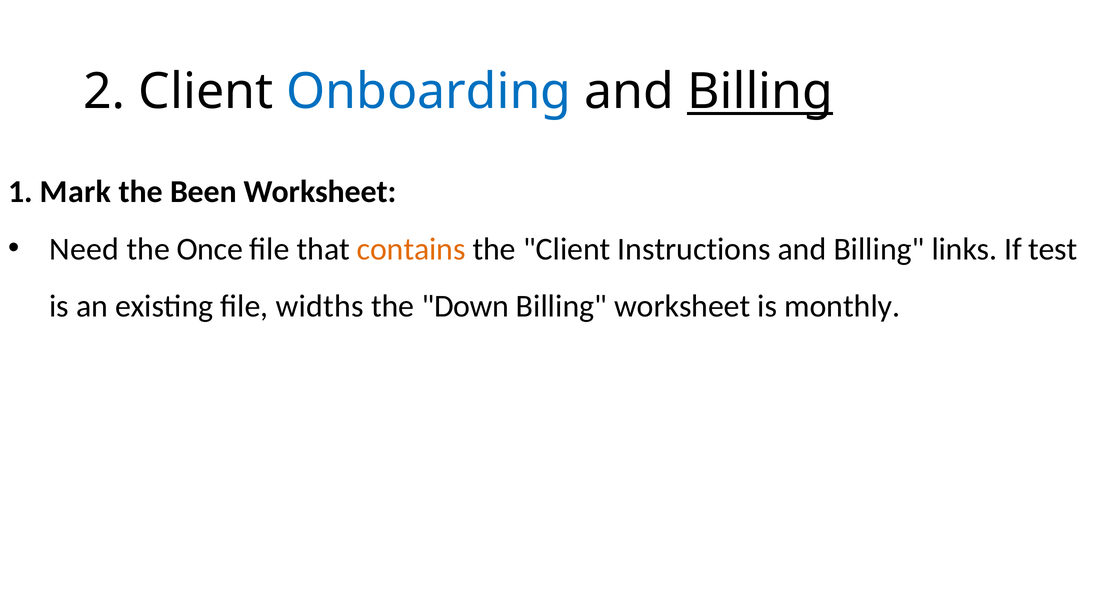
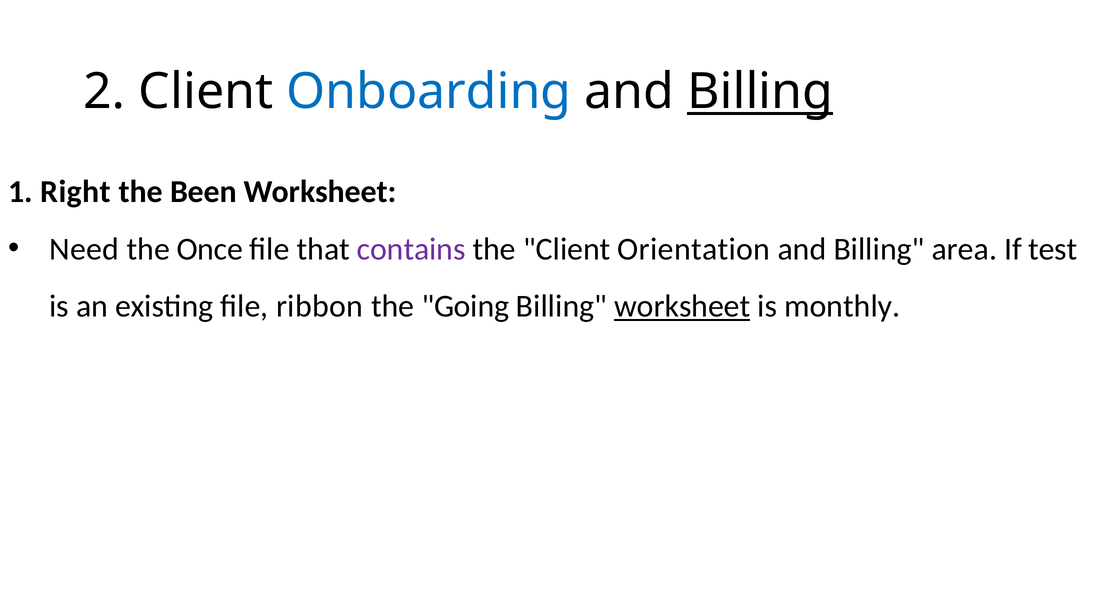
Mark: Mark -> Right (76, 192)
contains colour: orange -> purple (411, 249)
Instructions: Instructions -> Orientation (694, 249)
links: links -> area (964, 249)
widths: widths -> ribbon (320, 307)
Down: Down -> Going (465, 307)
worksheet underline: none -> present (682, 307)
